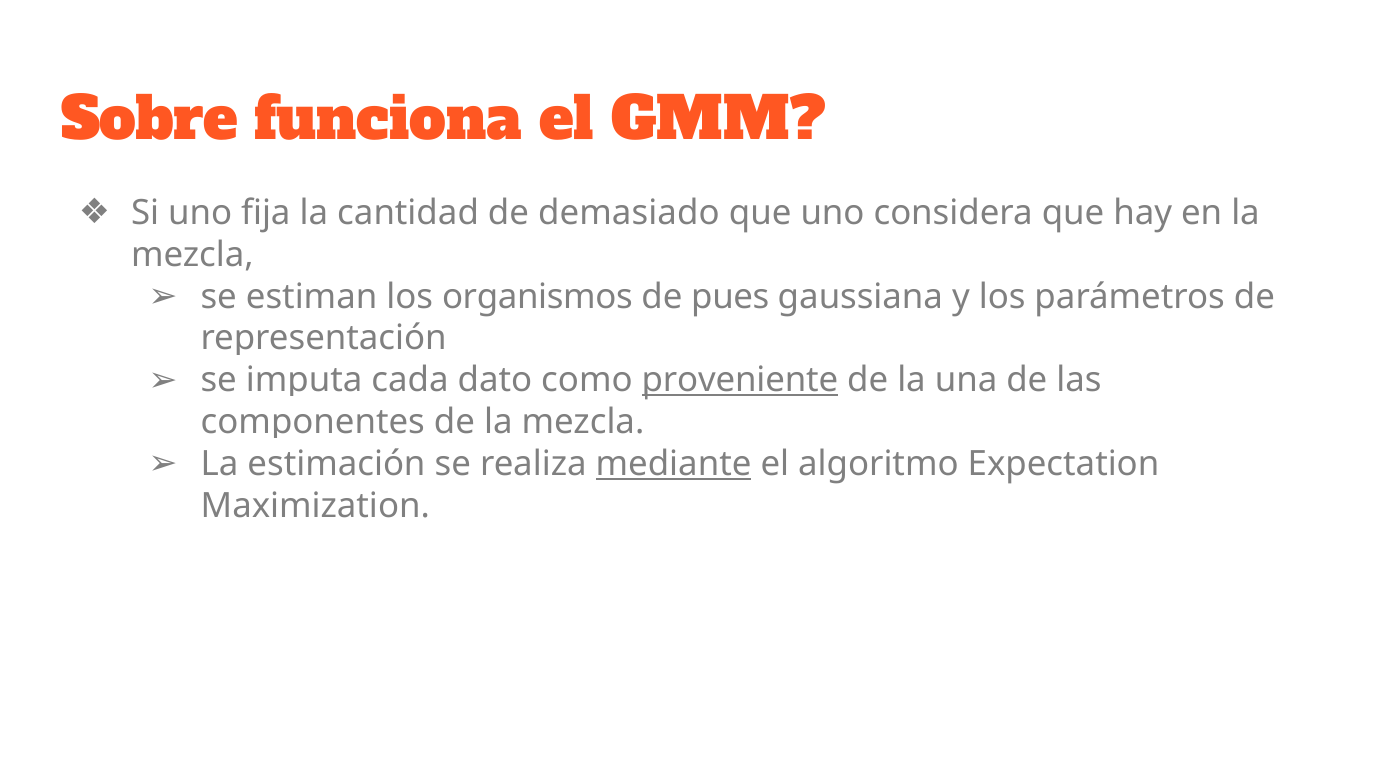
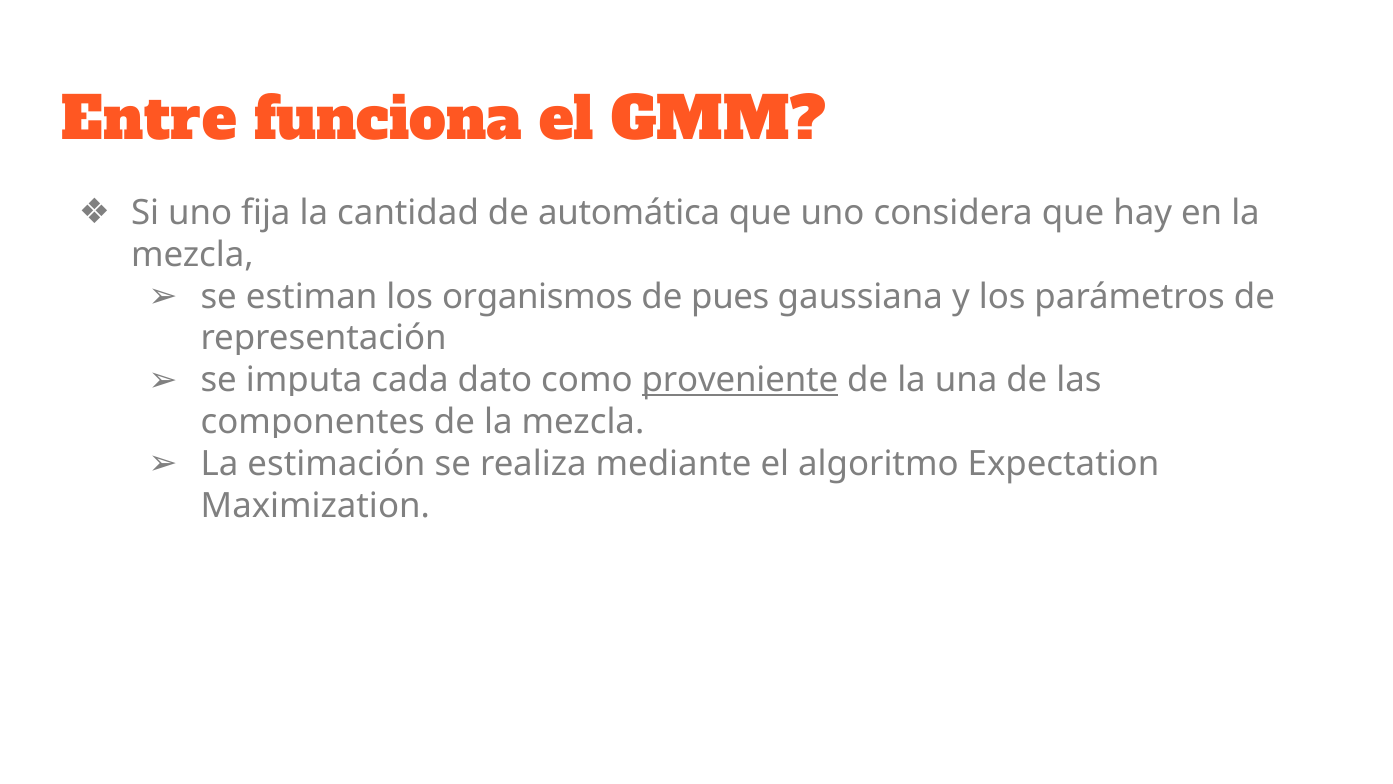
Sobre: Sobre -> Entre (149, 121)
demasiado: demasiado -> automática (629, 213)
mediante underline: present -> none (674, 464)
